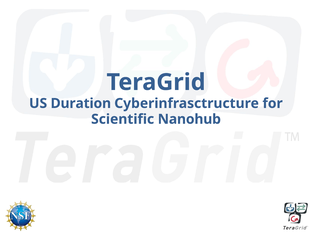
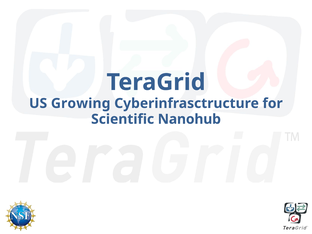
Duration: Duration -> Growing (81, 103)
